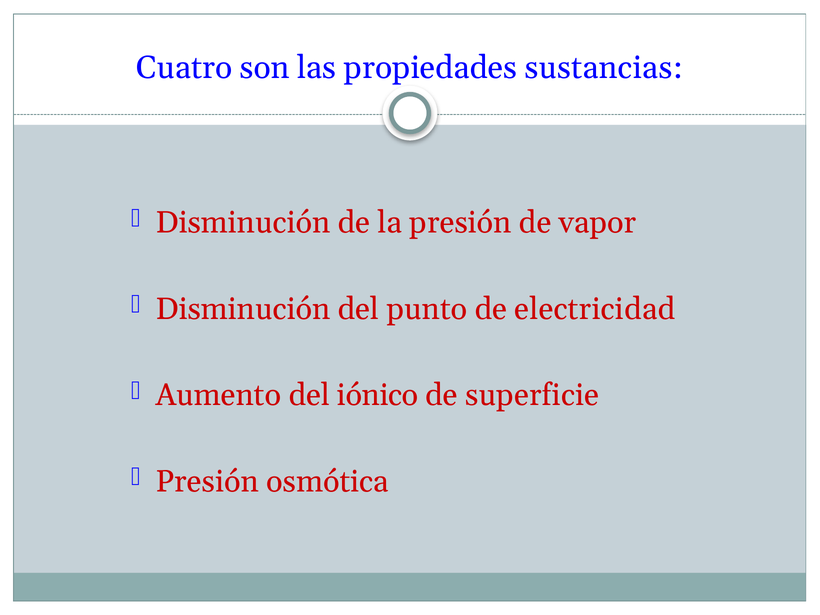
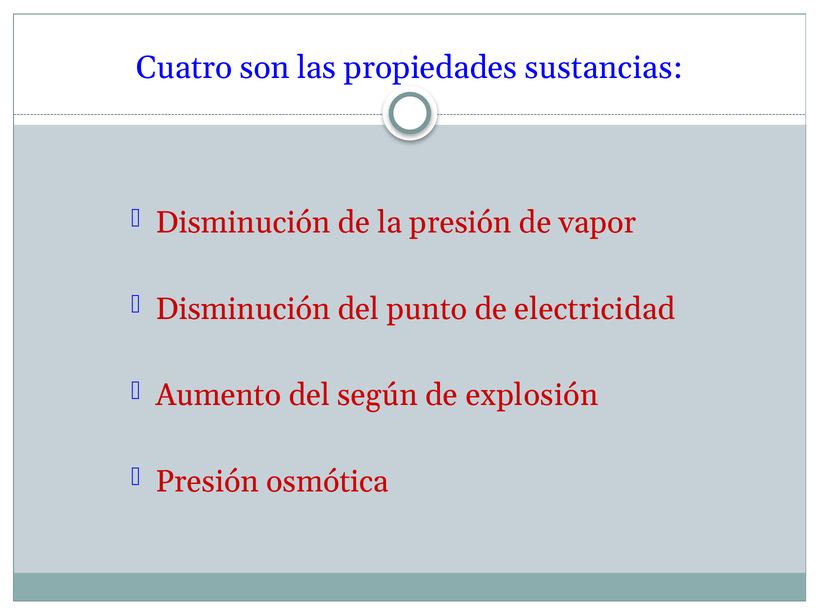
iónico: iónico -> según (377, 395)
superficie: superficie -> explosión (532, 395)
